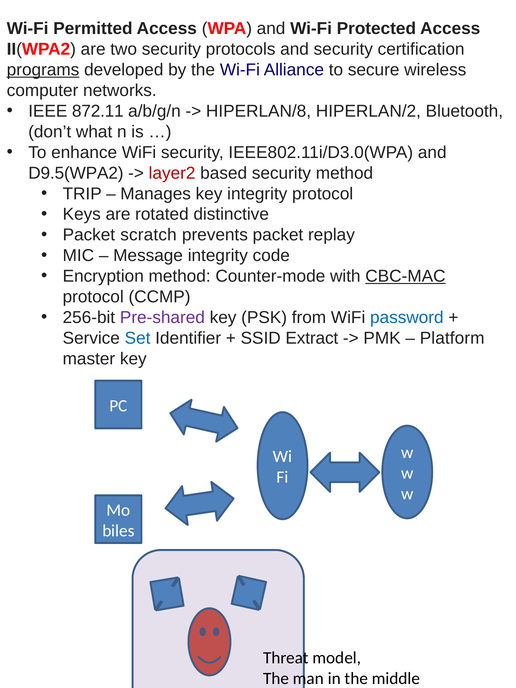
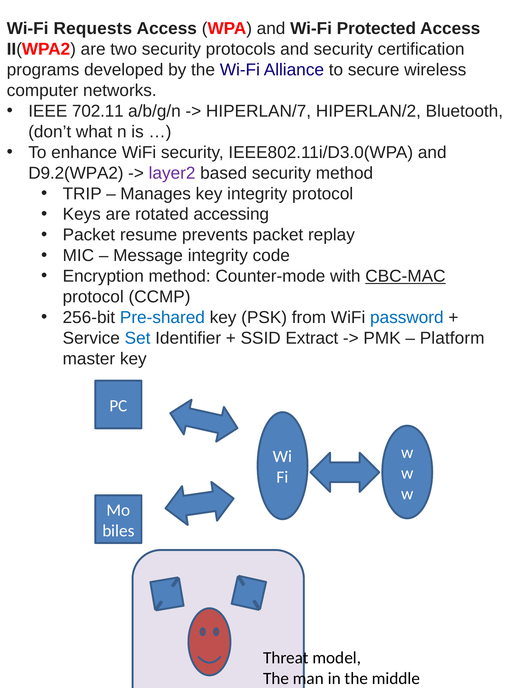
Permitted: Permitted -> Requests (93, 29)
programs underline: present -> none (43, 70)
872.11: 872.11 -> 702.11 (98, 111)
HIPERLAN/8: HIPERLAN/8 -> HIPERLAN/7 (259, 111)
D9.5(WPA2: D9.5(WPA2 -> D9.2(WPA2 (76, 173)
layer2 colour: red -> purple (172, 173)
distinctive: distinctive -> accessing (231, 214)
scratch: scratch -> resume (149, 235)
Pre-shared colour: purple -> blue (162, 318)
